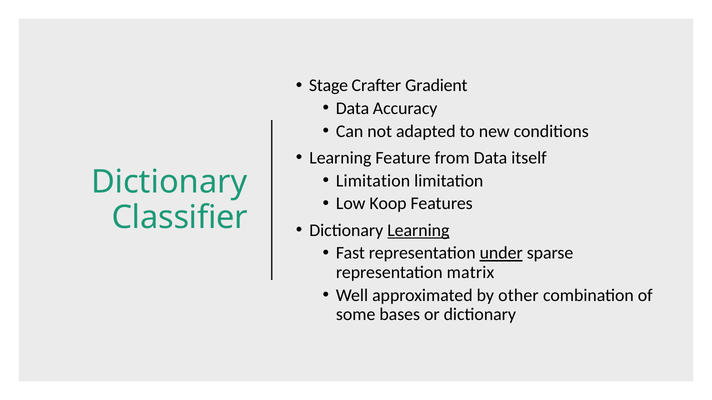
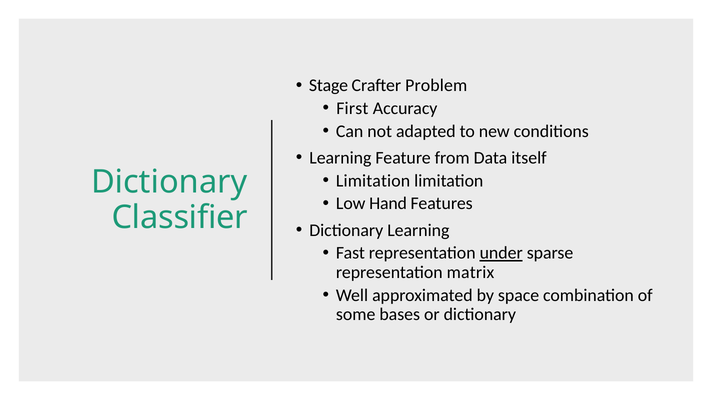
Gradient: Gradient -> Problem (436, 86)
Data: Data -> First (352, 108)
Koop: Koop -> Hand (388, 204)
Learning underline: present -> none (418, 230)
other: other -> space (519, 296)
